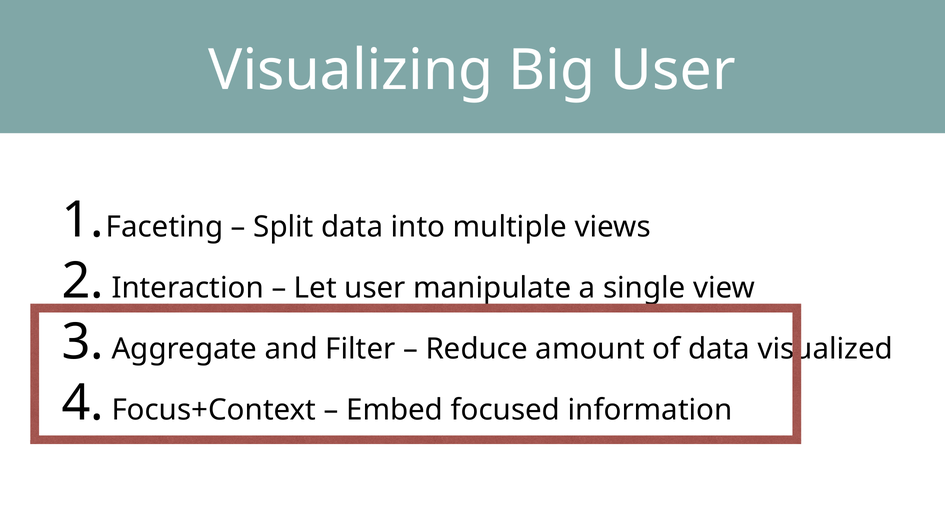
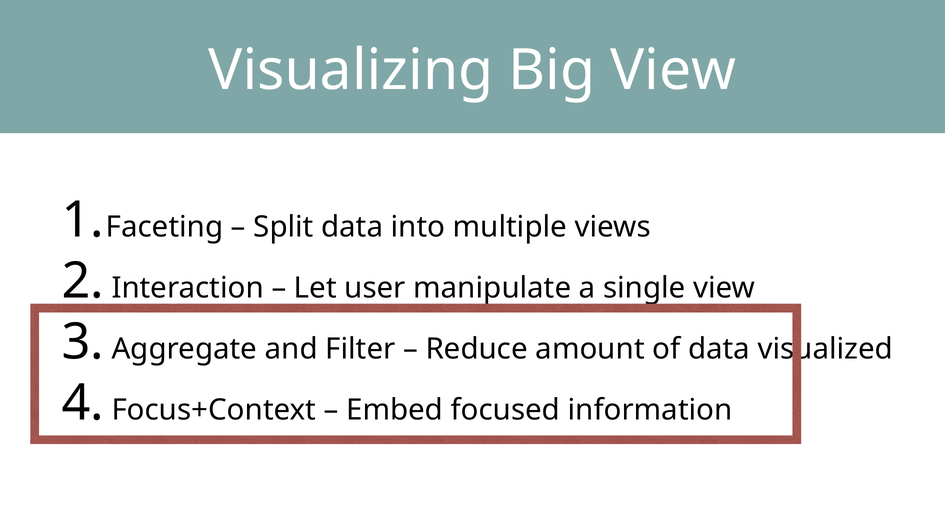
Big User: User -> View (673, 71)
